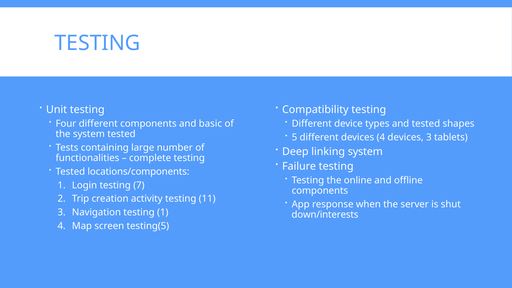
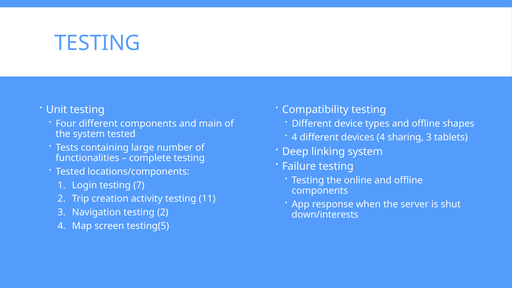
basic: basic -> main (210, 124)
types and tested: tested -> offline (426, 124)
5: 5 -> 4 (294, 137)
4 devices: devices -> sharing (406, 137)
testing 1: 1 -> 2 (163, 212)
